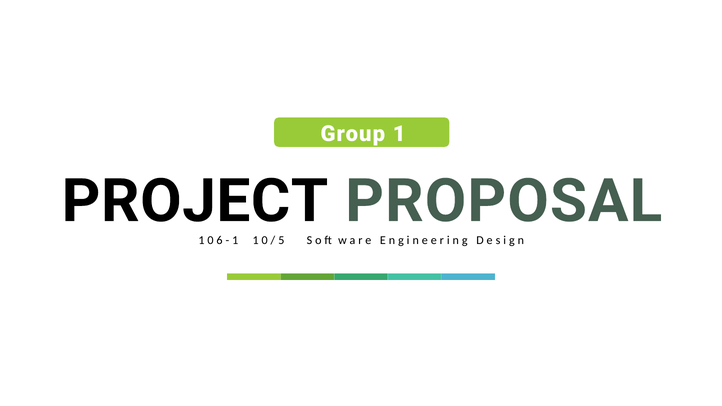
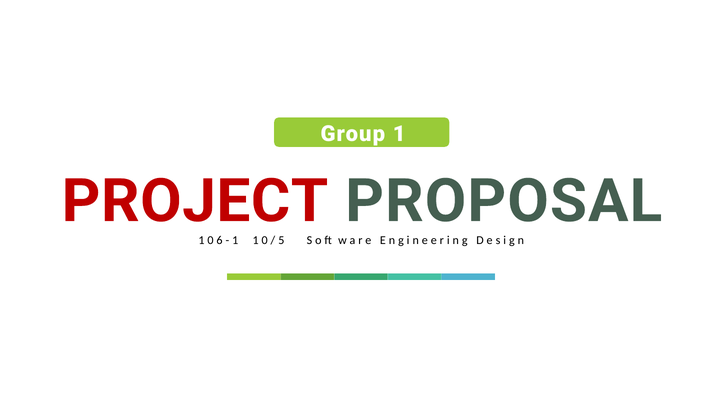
PROJECT colour: black -> red (195, 201)
